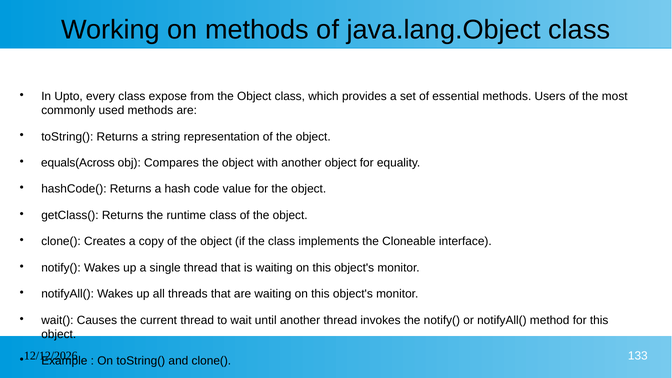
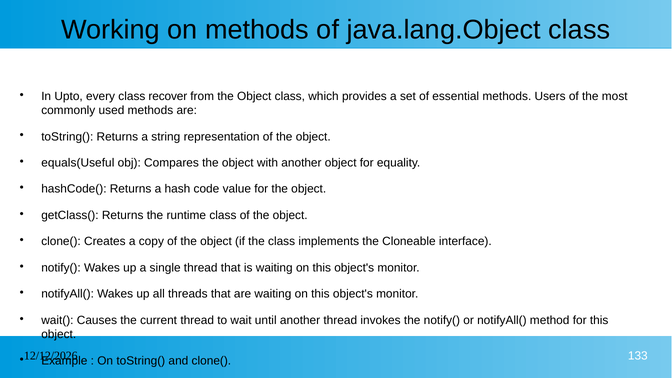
expose: expose -> recover (168, 96)
equals(Across: equals(Across -> equals(Useful (78, 163)
